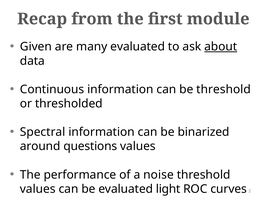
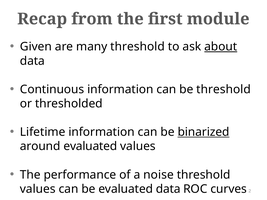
many evaluated: evaluated -> threshold (138, 47)
Spectral: Spectral -> Lifetime (43, 132)
binarized underline: none -> present (204, 132)
around questions: questions -> evaluated (90, 146)
evaluated light: light -> data (168, 189)
